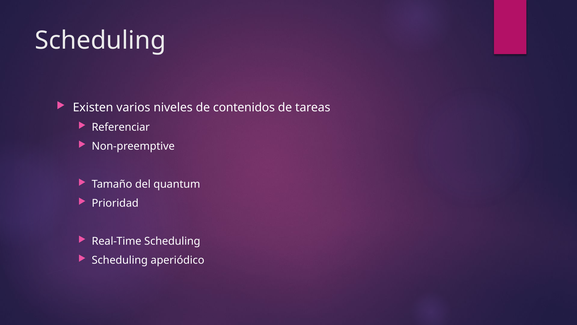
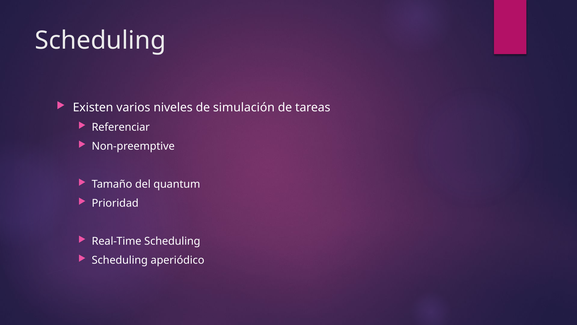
contenidos: contenidos -> simulación (244, 107)
